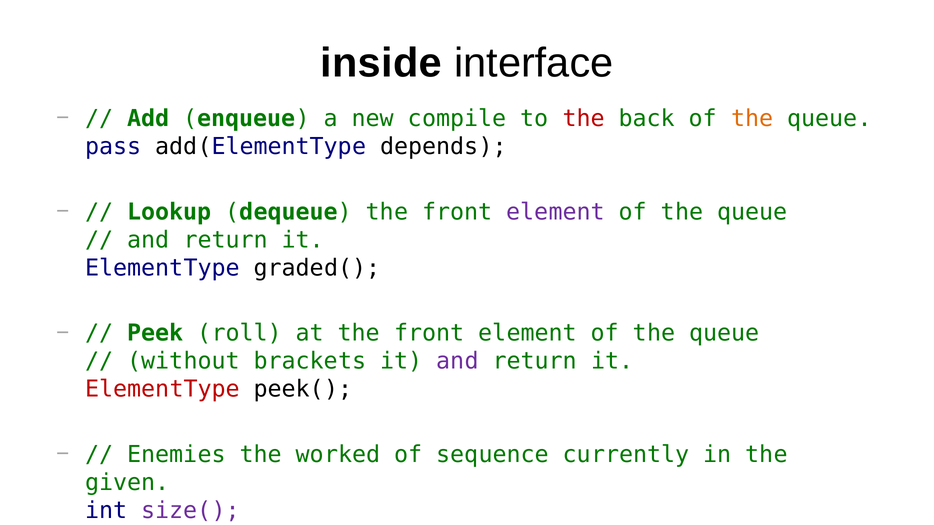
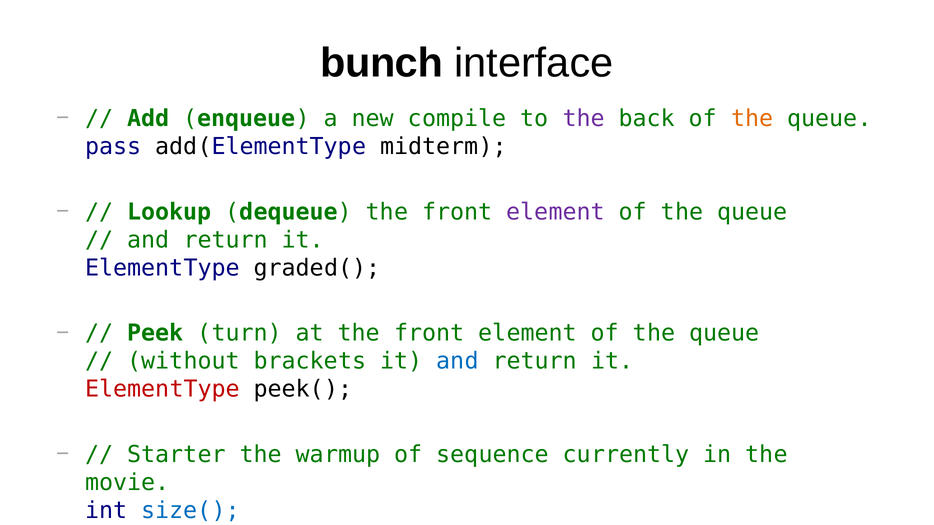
inside: inside -> bunch (382, 63)
the colour: red -> purple (584, 119)
depends: depends -> midterm (443, 147)
roll: roll -> turn (240, 334)
and colour: purple -> blue (457, 362)
Enemies: Enemies -> Starter (176, 455)
worked: worked -> warmup (338, 455)
given: given -> movie (127, 483)
size( colour: purple -> blue (190, 511)
